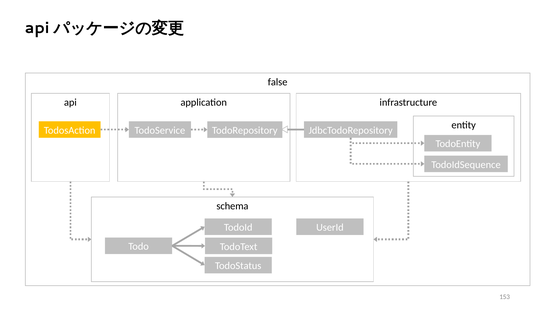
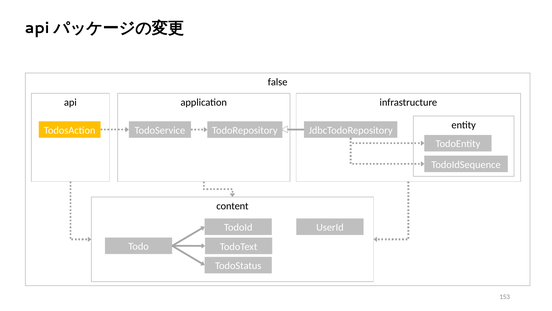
schema: schema -> content (232, 206)
